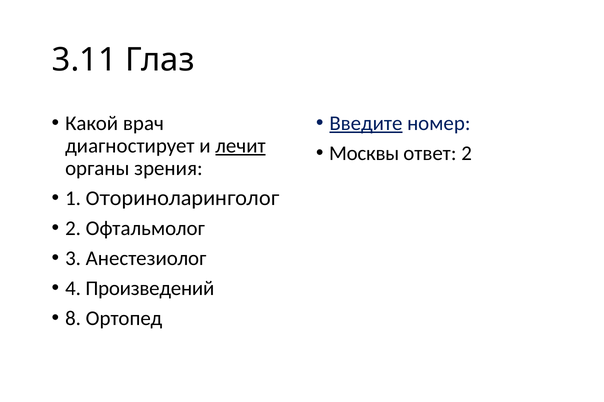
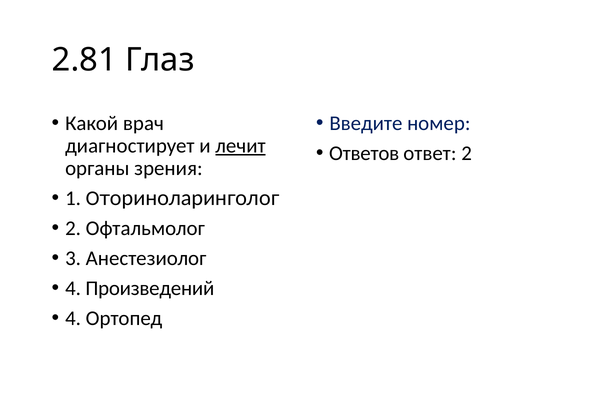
3.11: 3.11 -> 2.81 (84, 60)
Введите underline: present -> none (366, 123)
Москвы: Москвы -> Ответов (364, 154)
8: 8 -> 4 (73, 319)
